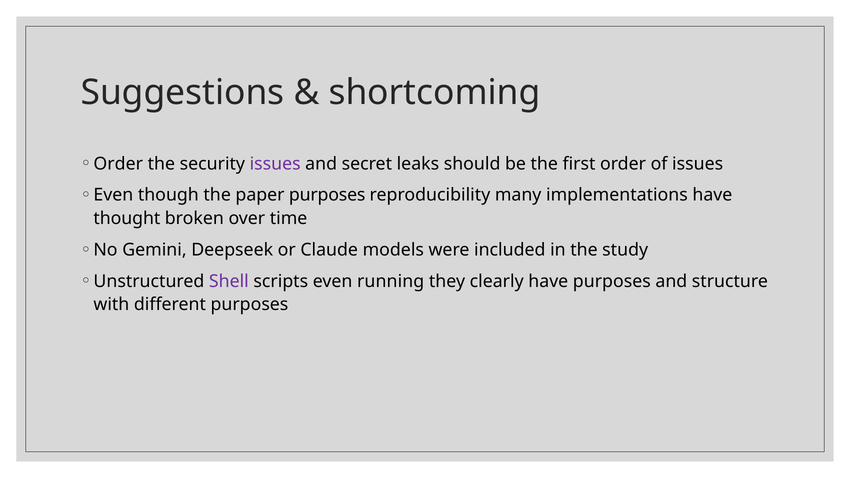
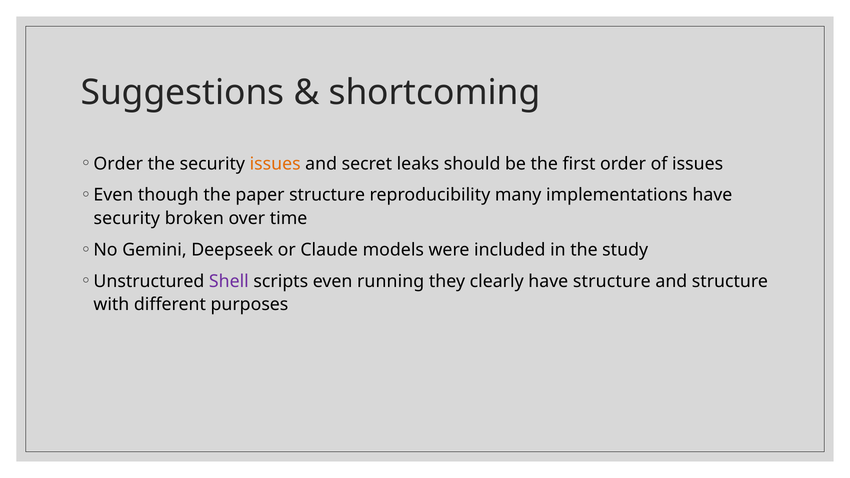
issues colour: purple -> orange (275, 164)
paper purposes: purposes -> structure (327, 195)
thought: thought -> security (127, 219)
have purposes: purposes -> structure (612, 281)
